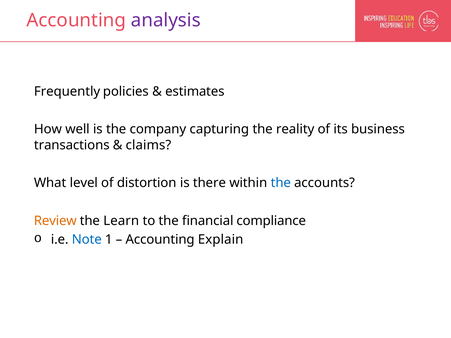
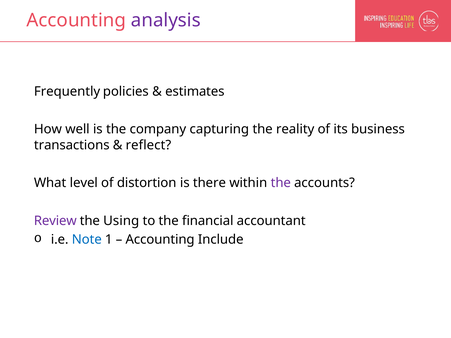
claims: claims -> reflect (148, 145)
the colour: blue -> purple (281, 183)
Review colour: orange -> purple (55, 221)
Learn: Learn -> Using (121, 221)
compliance: compliance -> accountant (271, 221)
Explain: Explain -> Include (221, 240)
